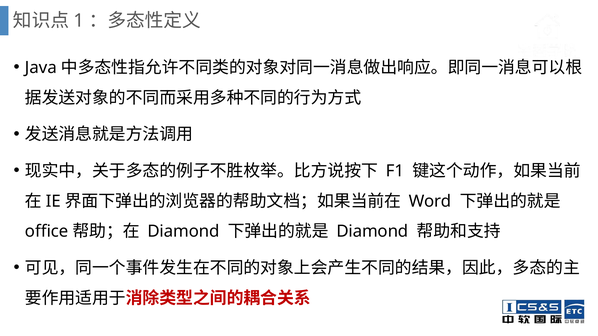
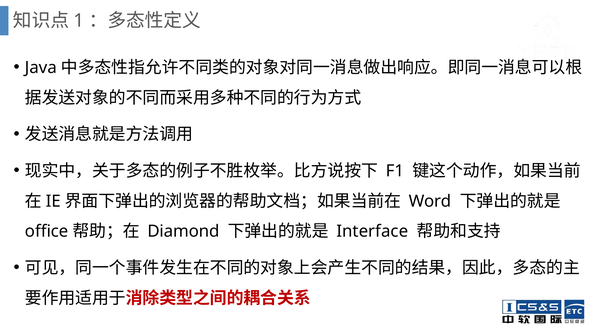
Diamond: Diamond -> Interface (372, 232)
